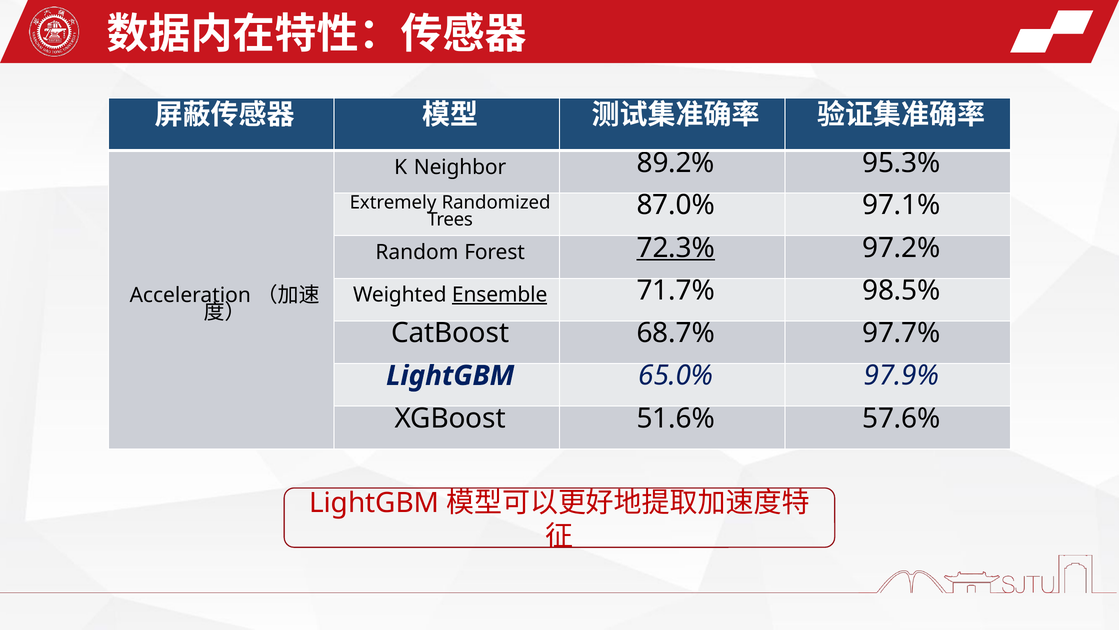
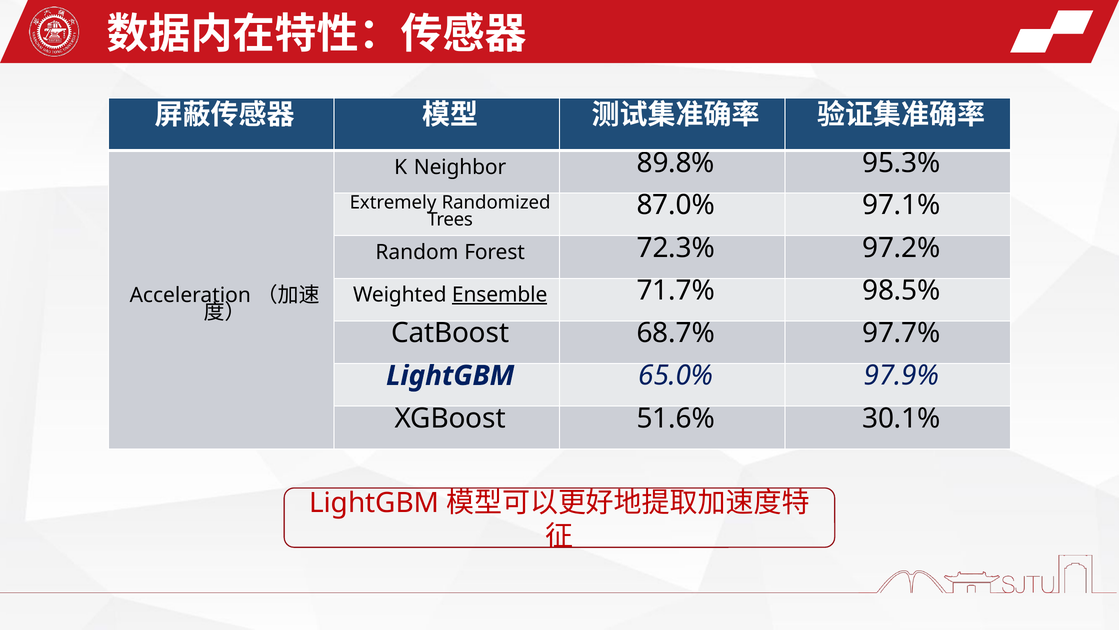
89.2%: 89.2% -> 89.8% (676, 163)
72.3% underline: present -> none (676, 248)
57.6%: 57.6% -> 30.1% (901, 418)
